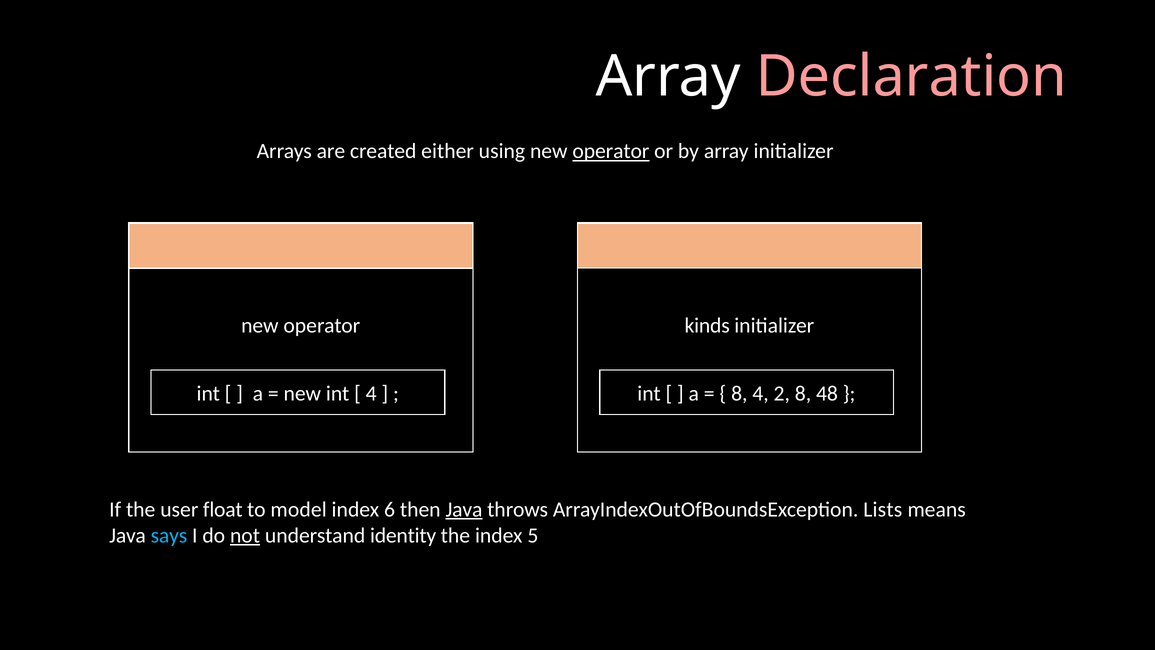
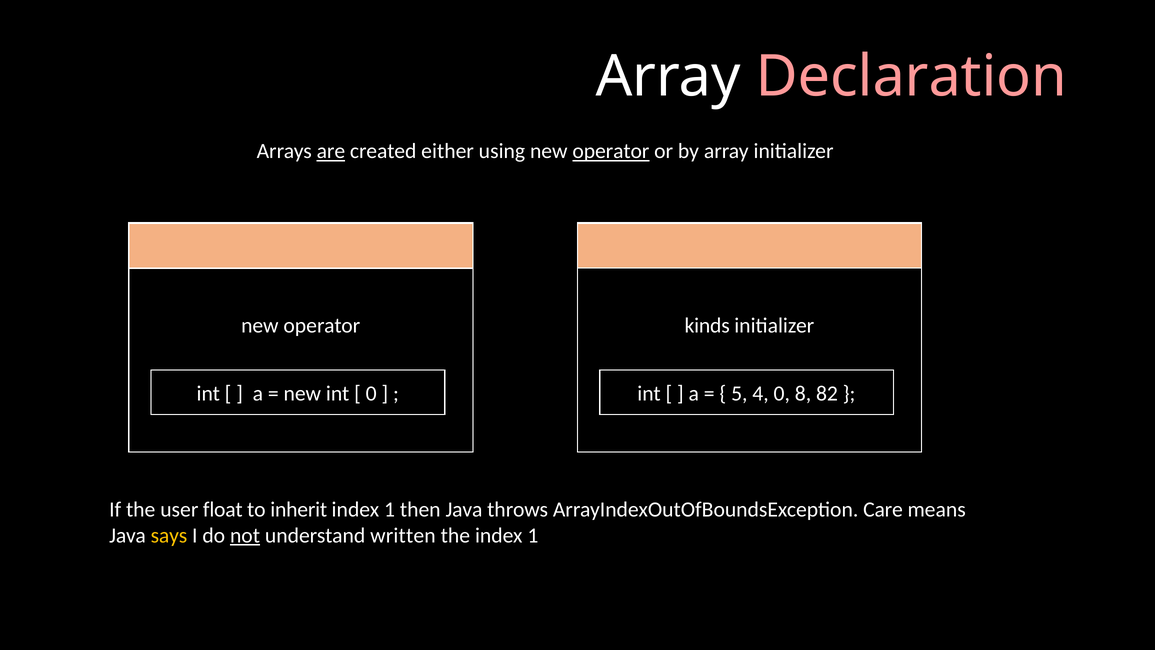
are underline: none -> present (331, 151)
8: 8 -> 5 (739, 394)
4 2: 2 -> 0 (782, 394)
48: 48 -> 82 (827, 394)
4: 4 -> 0 (371, 394)
model: model -> inherit (299, 509)
6: 6 -> 1 (390, 509)
Java underline: present -> none (464, 509)
Lists: Lists -> Care (883, 509)
says colour: light blue -> yellow (169, 535)
identity: identity -> written (403, 535)
the index 5: 5 -> 1 (533, 535)
